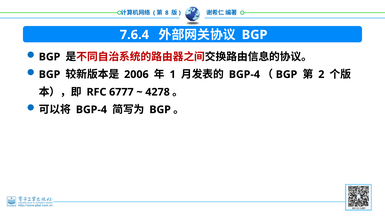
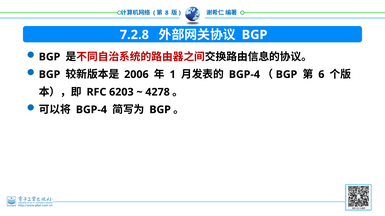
7.6.4: 7.6.4 -> 7.2.8 (134, 35)
2: 2 -> 6 (321, 75)
6777: 6777 -> 6203 (121, 92)
